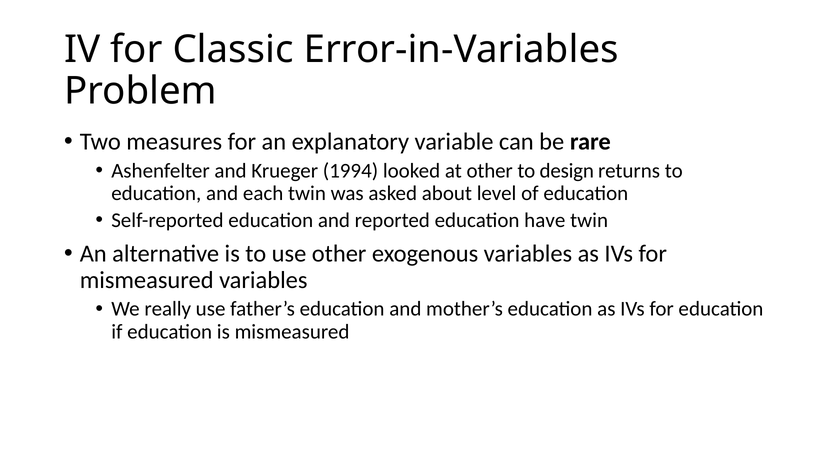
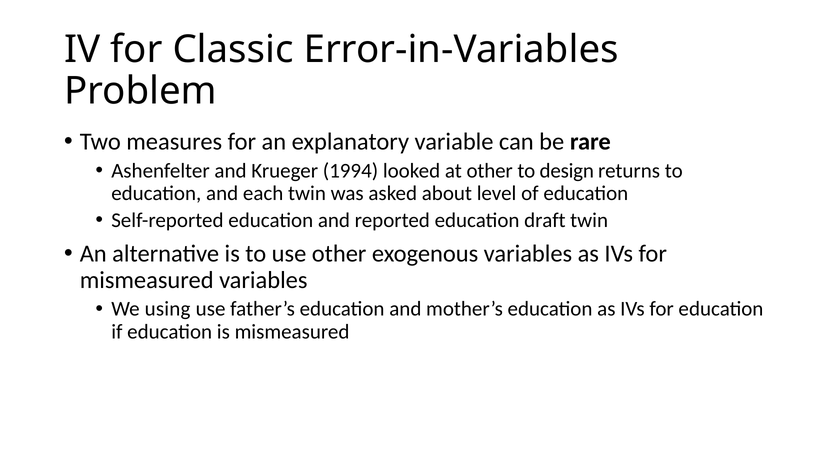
have: have -> draft (545, 221)
really: really -> using (168, 309)
